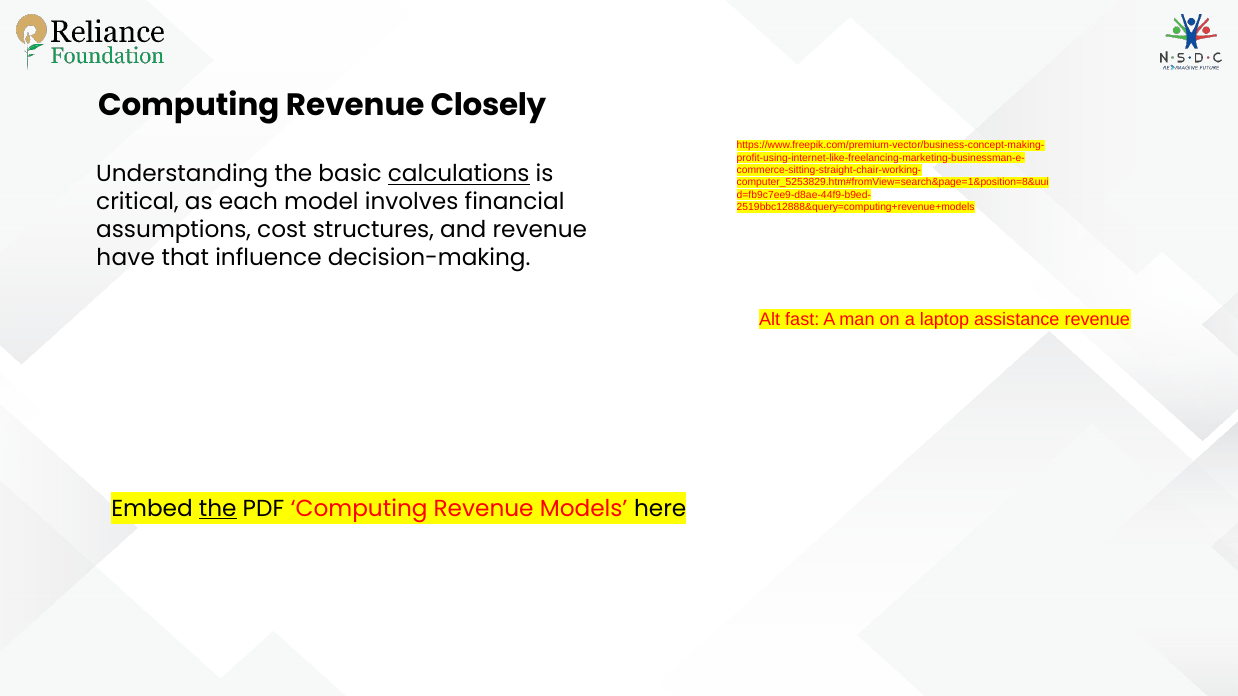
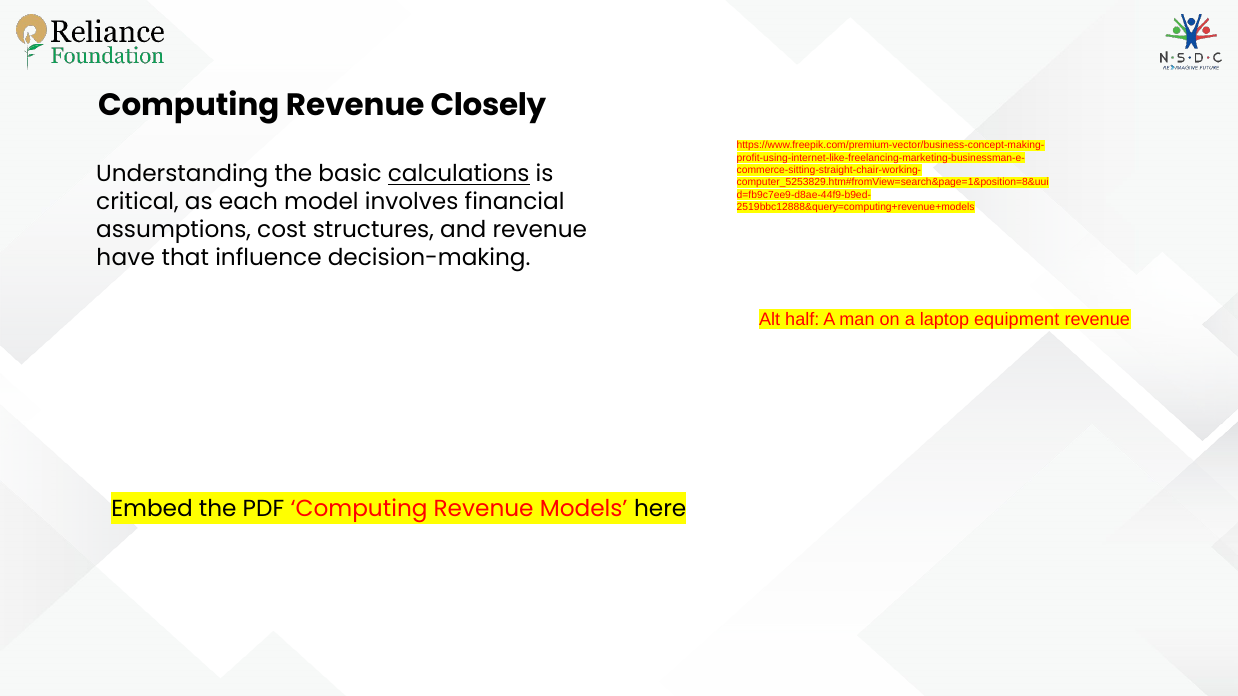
fast: fast -> half (802, 320)
assistance: assistance -> equipment (1017, 320)
the underline: present -> none (218, 509)
